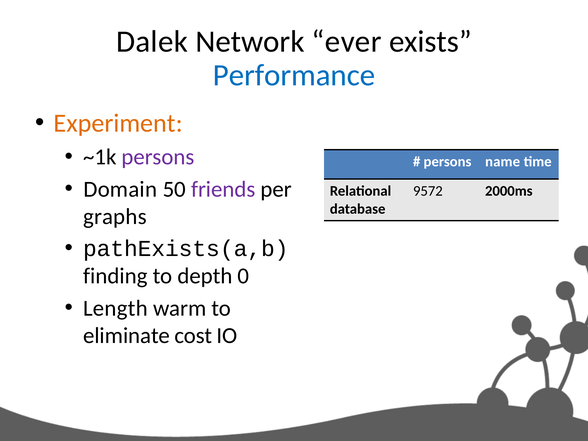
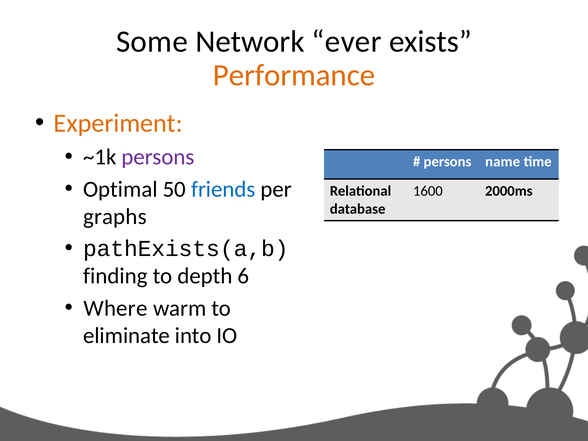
Dalek: Dalek -> Some (152, 42)
Performance colour: blue -> orange (294, 75)
Domain: Domain -> Optimal (120, 189)
friends colour: purple -> blue (223, 189)
9572: 9572 -> 1600 (428, 191)
0: 0 -> 6 (243, 276)
Length: Length -> Where (115, 308)
cost: cost -> into (193, 336)
